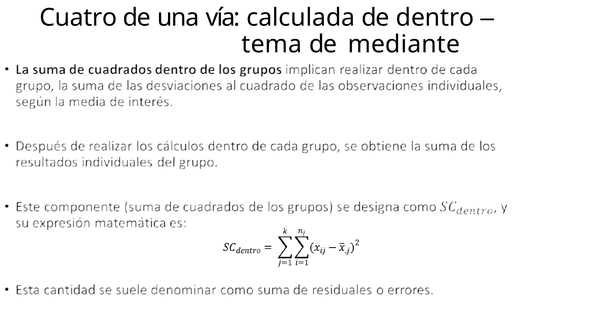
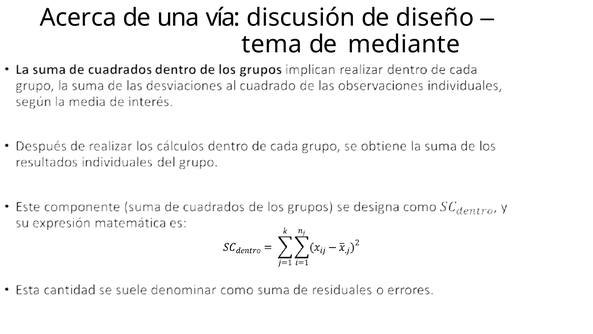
Cuatro: Cuatro -> Acerca (78, 18)
calculada: calculada -> discusión (301, 18)
dentro: dentro -> diseño (435, 18)
